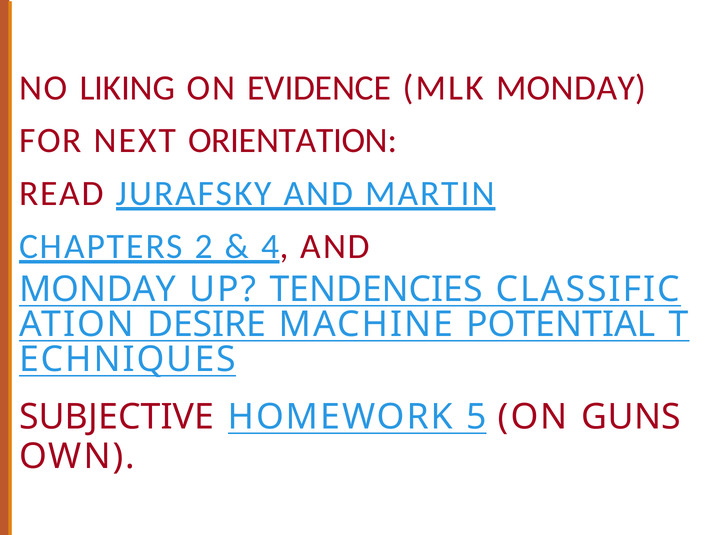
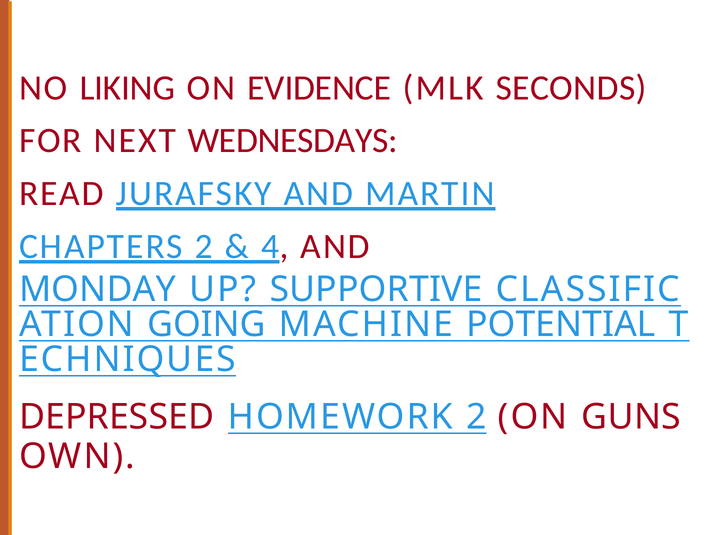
MLK MONDAY: MONDAY -> SECONDS (571, 88)
ORIENTATION: ORIENTATION -> WEDNESDAYS (293, 140)
TENDENCIES: TENDENCIES -> SUPPORTIVE (376, 289)
DESIRE: DESIRE -> GOING (206, 324)
SUBJECTIVE: SUBJECTIVE -> DEPRESSED (117, 417)
HOMEWORK 5: 5 -> 2 (476, 417)
